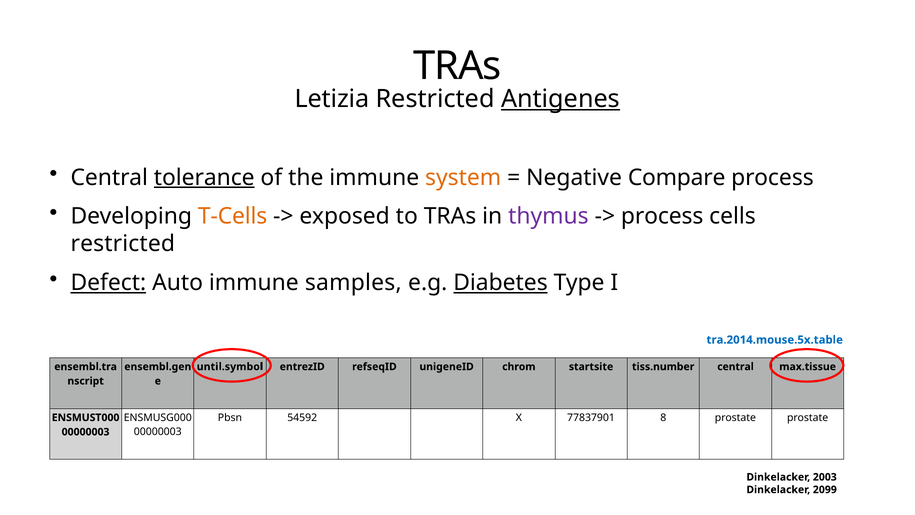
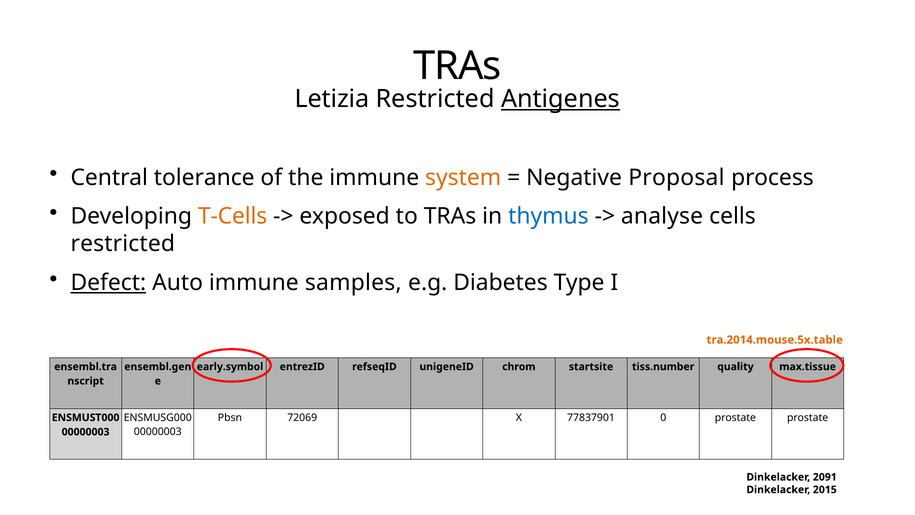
tolerance underline: present -> none (204, 177)
Compare: Compare -> Proposal (676, 177)
thymus colour: purple -> blue (548, 216)
process: process -> analyse (662, 216)
Diabetes underline: present -> none (500, 283)
tra.2014.mouse.5x.table colour: blue -> orange (775, 340)
until.symbol: until.symbol -> early.symbol (230, 366)
tiss.number central: central -> quality (735, 366)
54592: 54592 -> 72069 (302, 417)
8: 8 -> 0 (663, 417)
2003: 2003 -> 2091 (825, 477)
2099: 2099 -> 2015 (825, 489)
